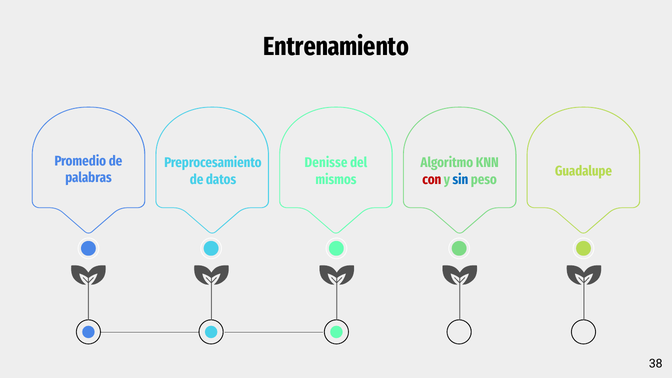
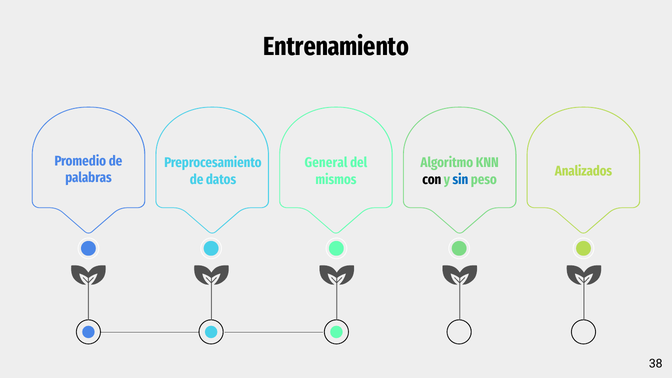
Denisse: Denisse -> General (326, 163)
Guadalupe: Guadalupe -> Analizados (583, 171)
con colour: red -> black (432, 179)
